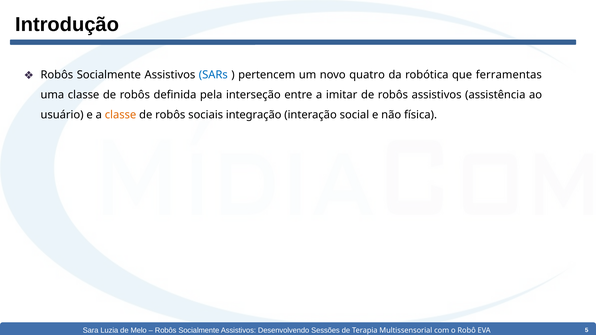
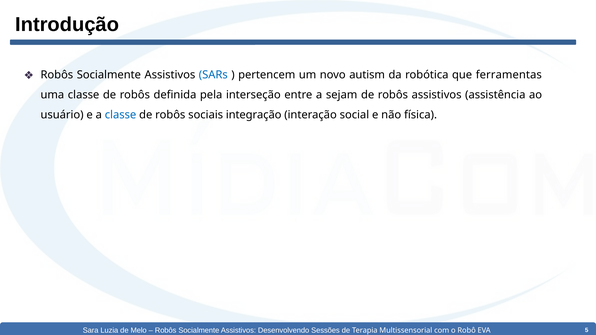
quatro: quatro -> autism (367, 75)
imitar: imitar -> sejam (342, 95)
classe colour: orange -> blue (121, 115)
